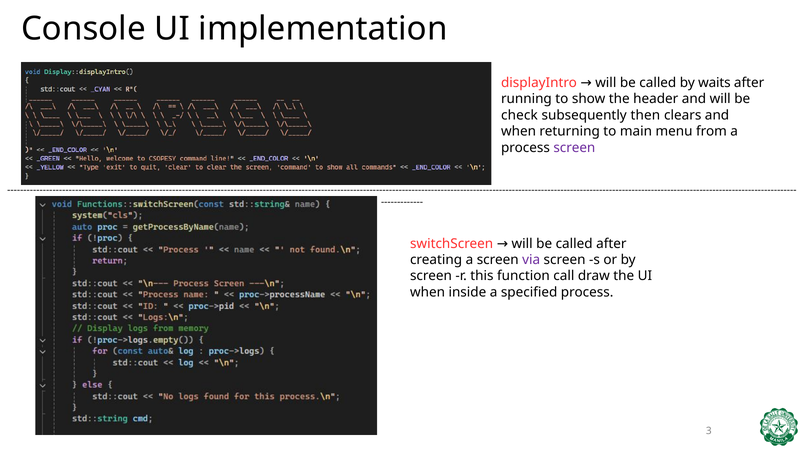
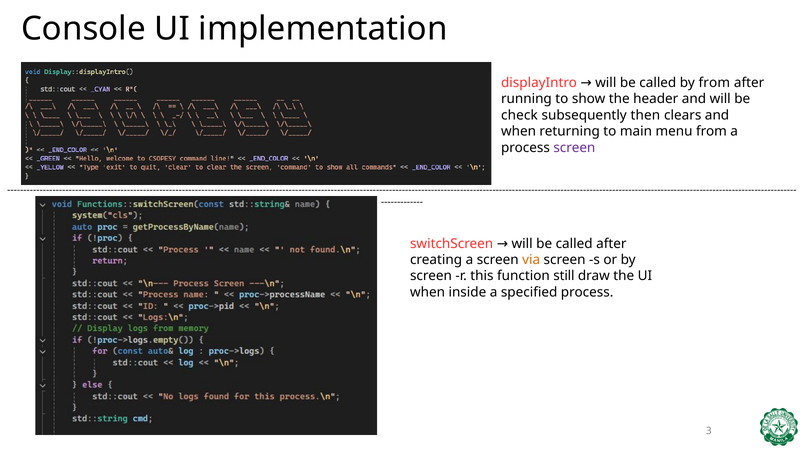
by waits: waits -> from (714, 83)
via colour: purple -> orange (531, 260)
call: call -> still (564, 276)
